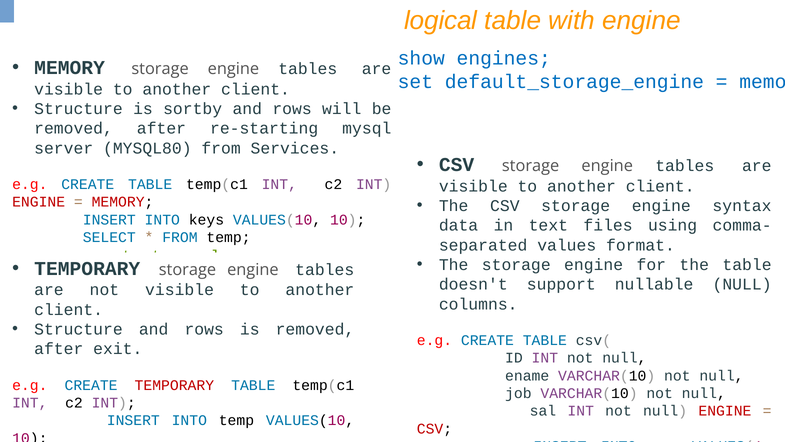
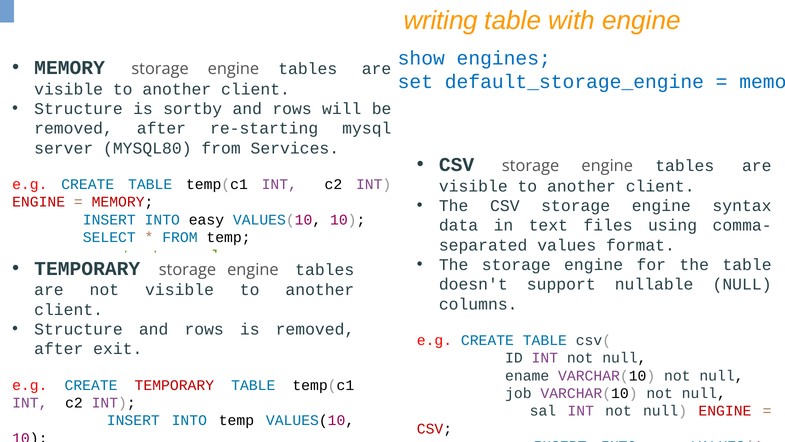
logical: logical -> writing (441, 20)
keys: keys -> easy (206, 220)
